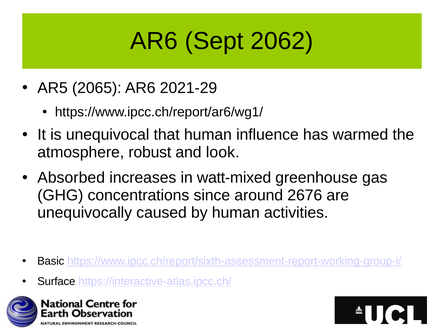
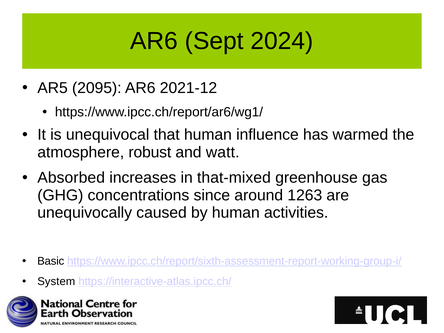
2062: 2062 -> 2024 (282, 41)
2065: 2065 -> 2095 (97, 88)
2021-29: 2021-29 -> 2021-12 (188, 88)
look: look -> watt (223, 152)
watt-mixed: watt-mixed -> that-mixed (234, 178)
2676: 2676 -> 1263 (305, 195)
Surface: Surface -> System (56, 282)
